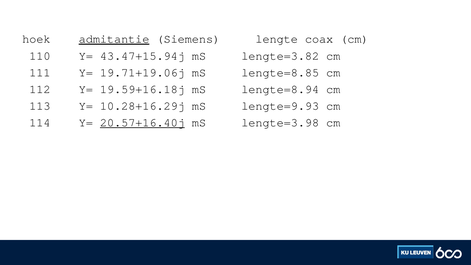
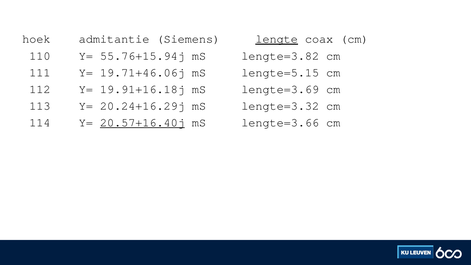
admitantie underline: present -> none (114, 39)
lengte underline: none -> present (277, 39)
43.47+15.94j: 43.47+15.94j -> 55.76+15.94j (142, 56)
19.71+19.06j: 19.71+19.06j -> 19.71+46.06j (142, 72)
lengte=8.85: lengte=8.85 -> lengte=5.15 (280, 72)
19.59+16.18j: 19.59+16.18j -> 19.91+16.18j (142, 89)
lengte=8.94: lengte=8.94 -> lengte=3.69 (280, 89)
10.28+16.29j: 10.28+16.29j -> 20.24+16.29j (142, 106)
lengte=9.93: lengte=9.93 -> lengte=3.32 (280, 106)
lengte=3.98: lengte=3.98 -> lengte=3.66 (280, 123)
